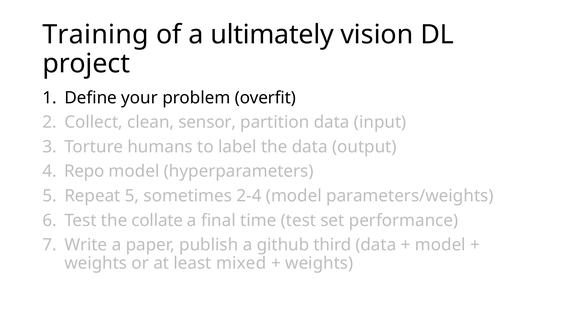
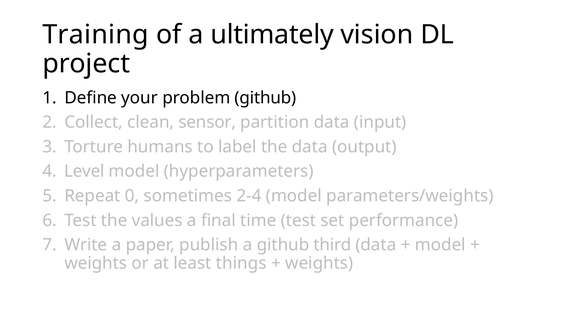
problem overfit: overfit -> github (265, 98)
Repo: Repo -> Level (84, 171)
Repeat 5: 5 -> 0 (132, 196)
collate: collate -> values (157, 220)
mixed: mixed -> things (241, 263)
